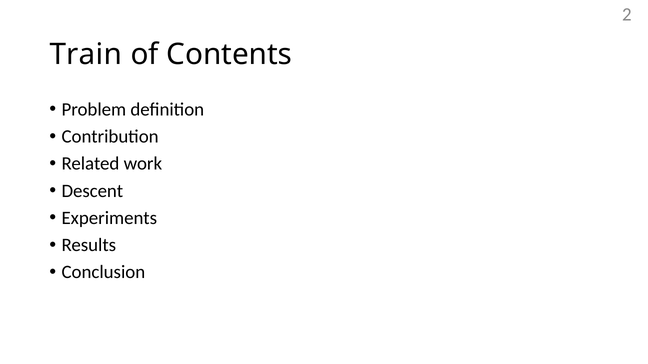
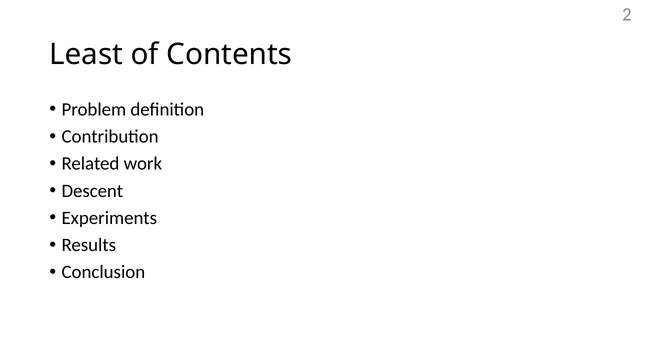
Train: Train -> Least (86, 54)
